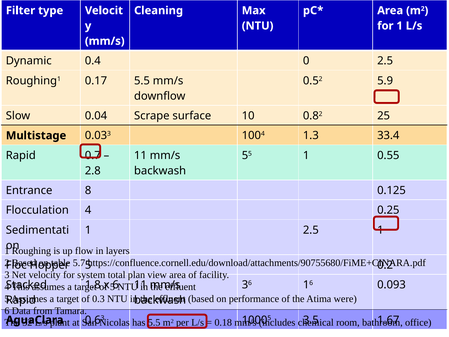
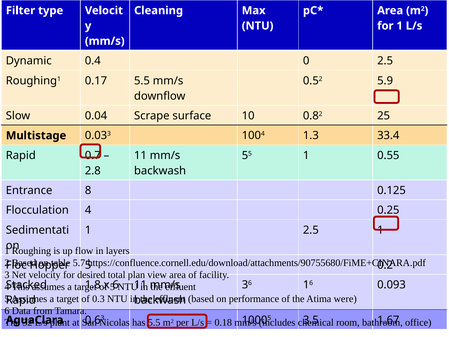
system: system -> desired (91, 275)
